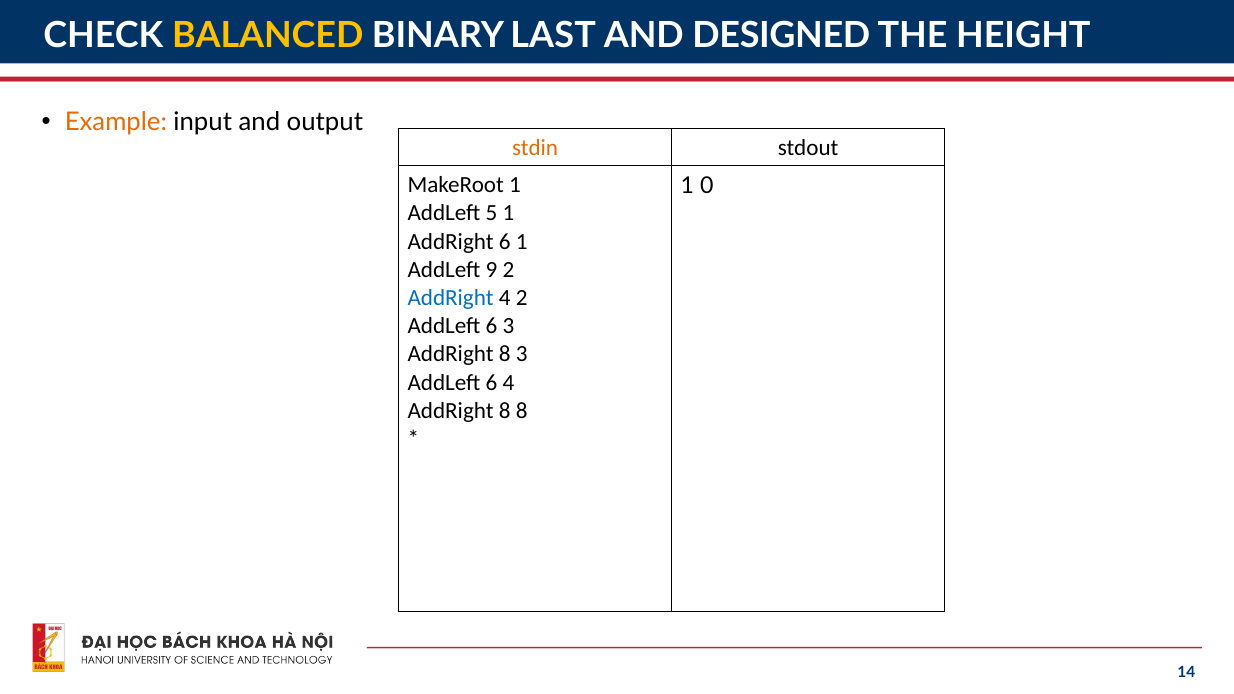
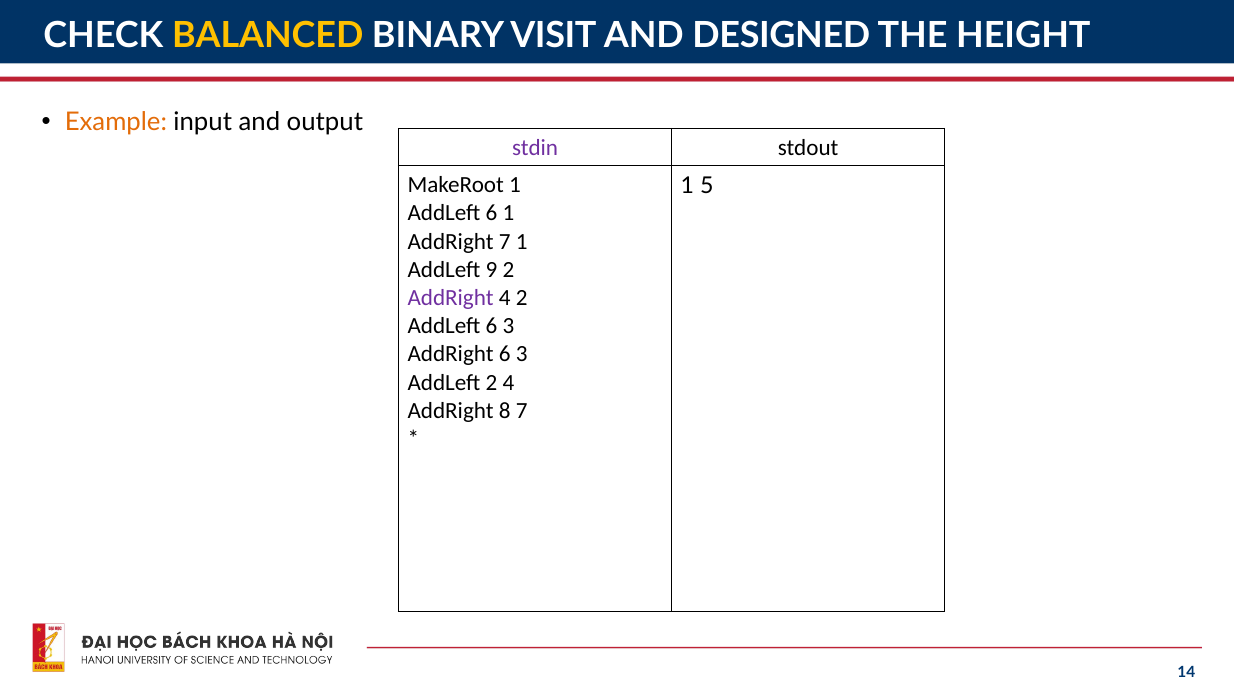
LAST: LAST -> VISIT (553, 35)
stdin colour: orange -> purple (535, 147)
0: 0 -> 5 (707, 186)
5: 5 -> 6 (492, 213)
AddRight 6: 6 -> 7 (505, 241)
AddRight colour: blue -> purple (451, 298)
8: 8 -> 6 (505, 354)
6: 6 -> 2 (492, 383)
8 8: 8 -> 7 (522, 411)
